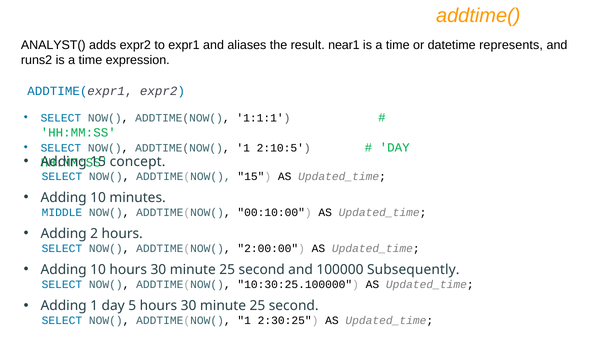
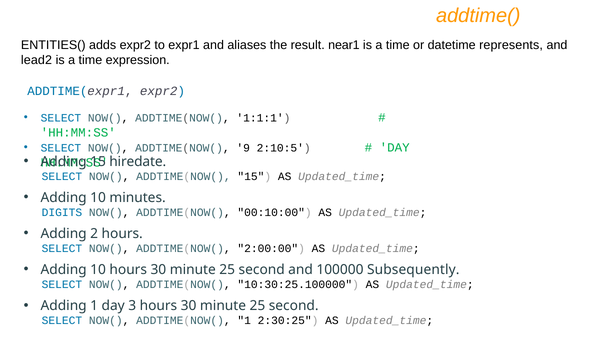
ANALYST(: ANALYST( -> ENTITIES( (53, 45)
runs2: runs2 -> lead2 (36, 60)
1: 1 -> 9 (243, 148)
concept: concept -> hiredate (138, 161)
MIDDLE: MIDDLE -> DIGITS (62, 212)
5: 5 -> 3 (132, 305)
